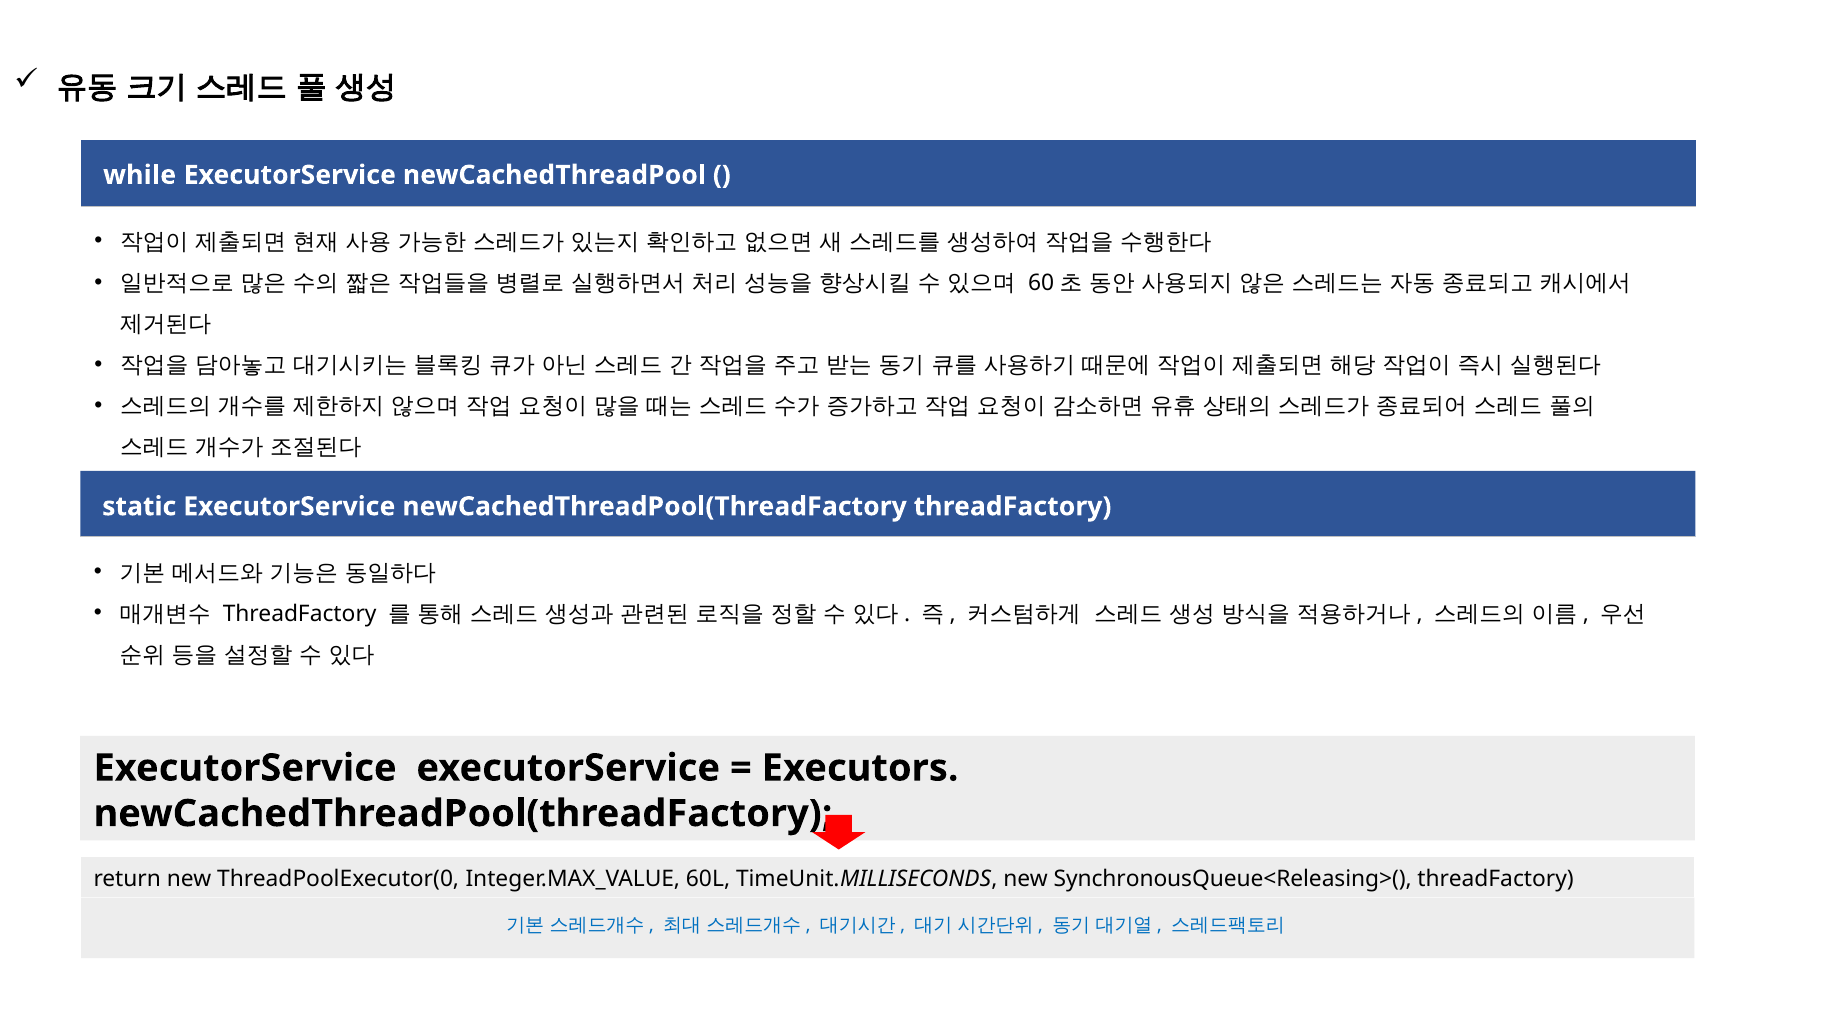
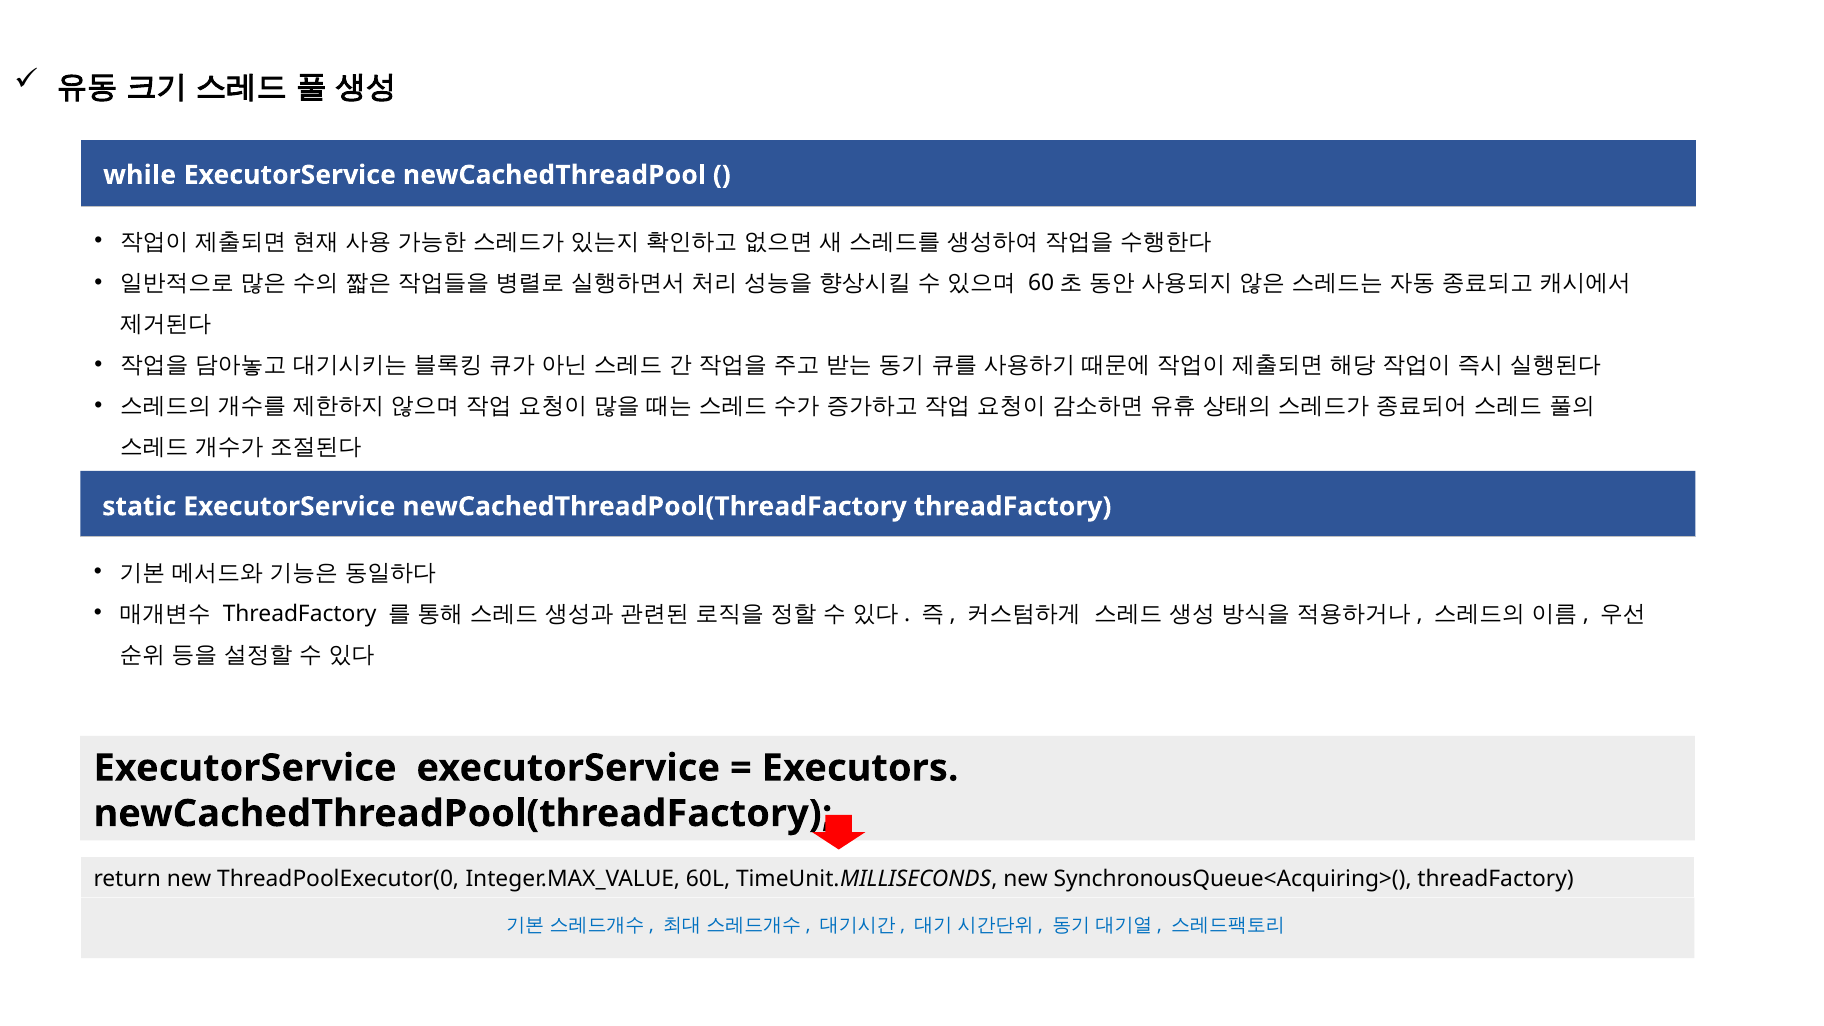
SynchronousQueue<Releasing>(: SynchronousQueue<Releasing>( -> SynchronousQueue<Acquiring>( (1233, 879)
